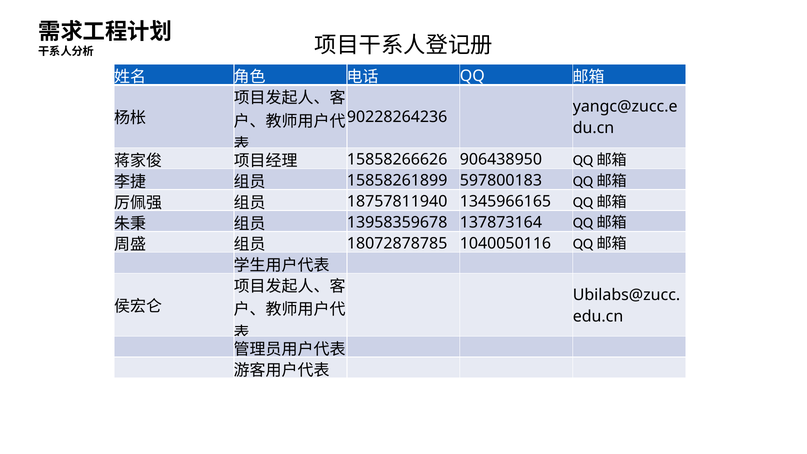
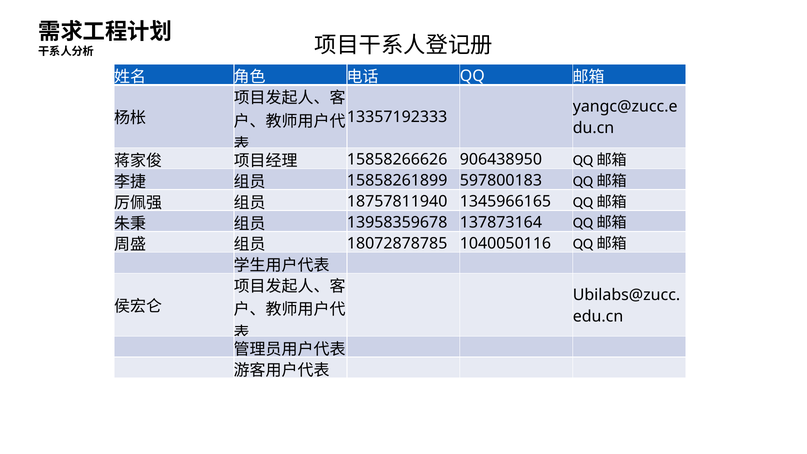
90228264236: 90228264236 -> 13357192333 (397, 117)
